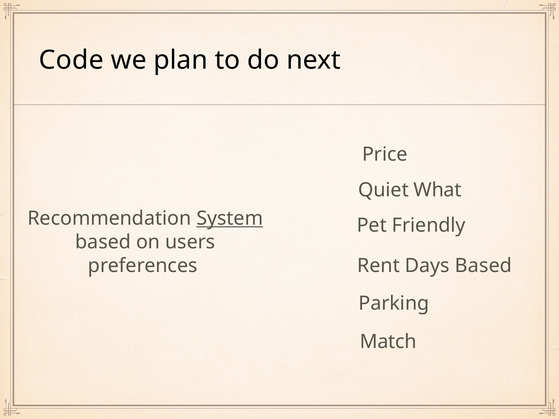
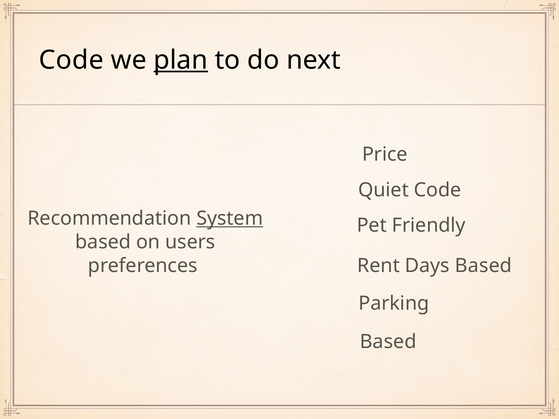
plan underline: none -> present (181, 60)
Quiet What: What -> Code (438, 190)
Match: Match -> Based (388, 342)
